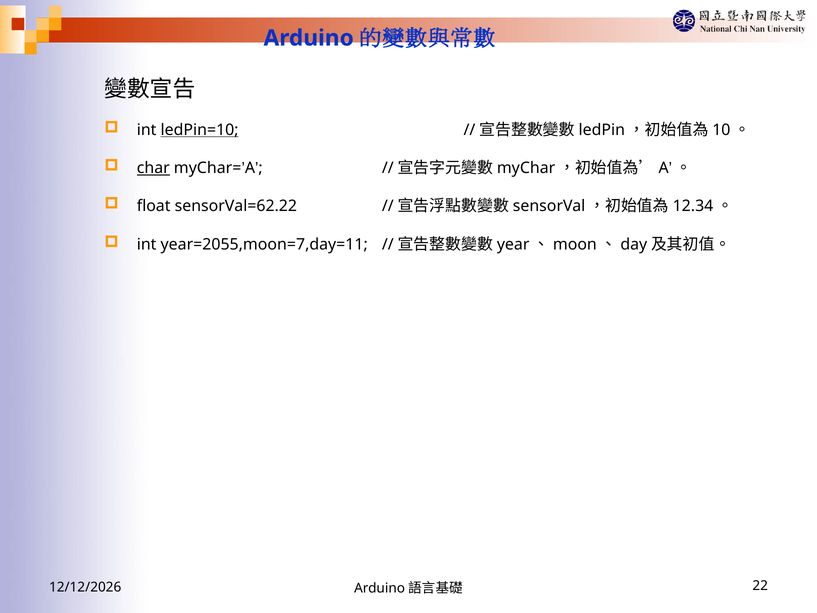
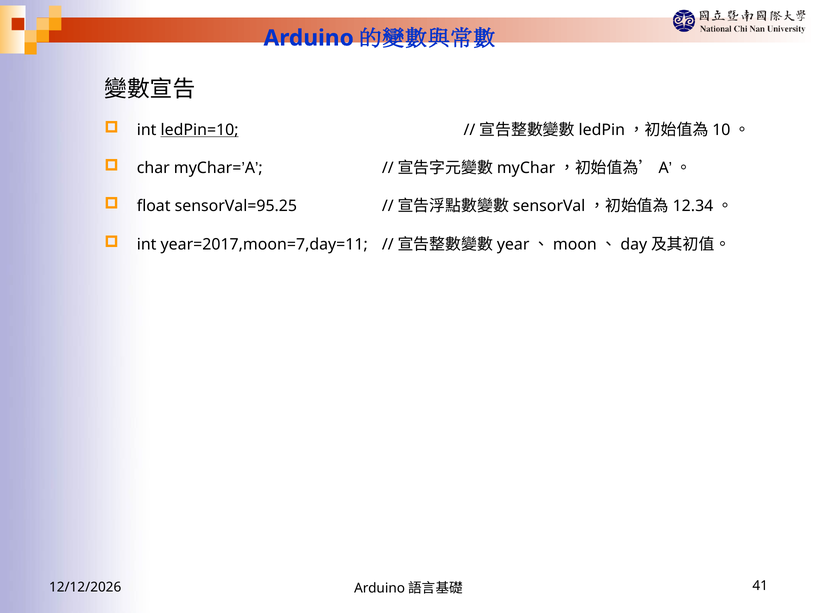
char underline: present -> none (153, 168)
sensorVal=62.22: sensorVal=62.22 -> sensorVal=95.25 (236, 206)
year=2055,moon=7,day=11: year=2055,moon=7,day=11 -> year=2017,moon=7,day=11 (264, 244)
22: 22 -> 41 (760, 586)
